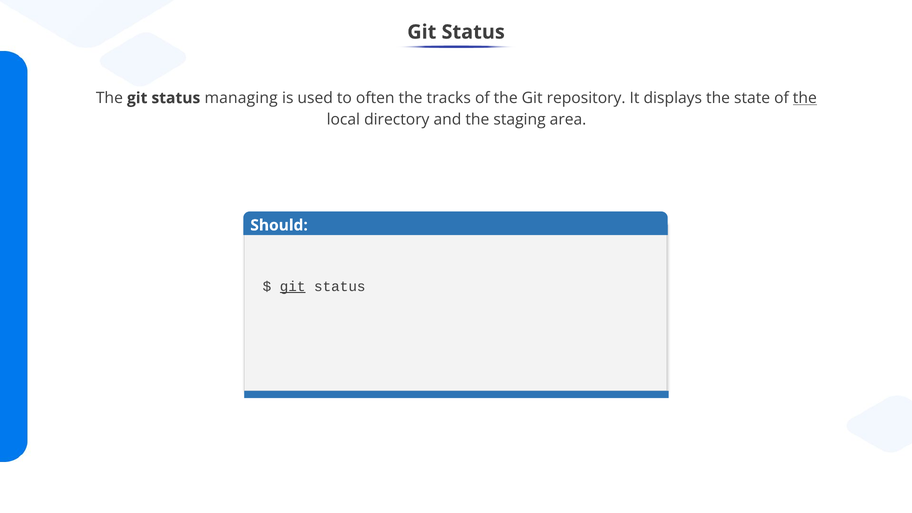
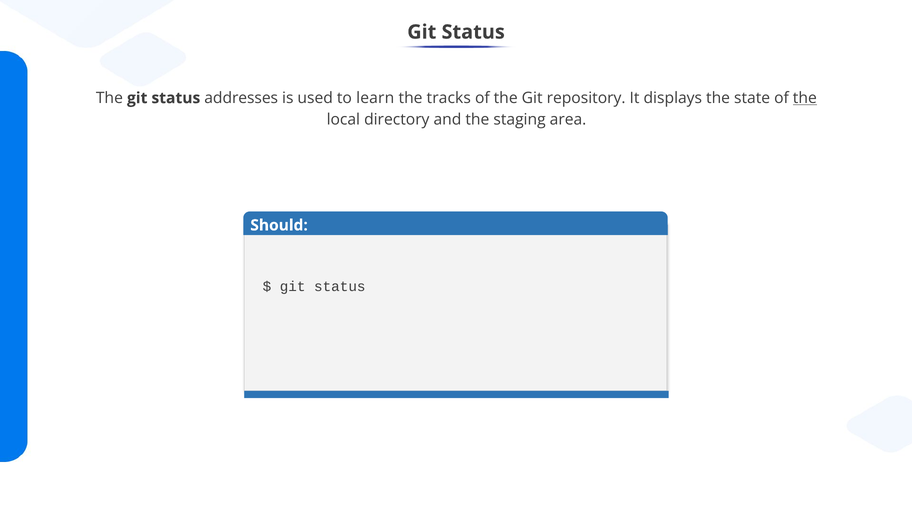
managing: managing -> addresses (241, 98)
often: often -> learn (375, 98)
git underline: present -> none (293, 286)
